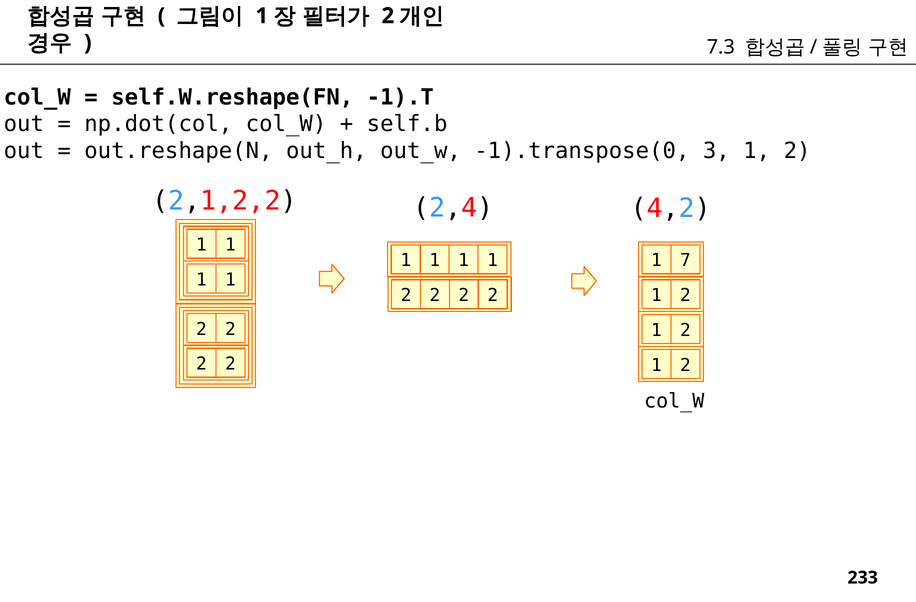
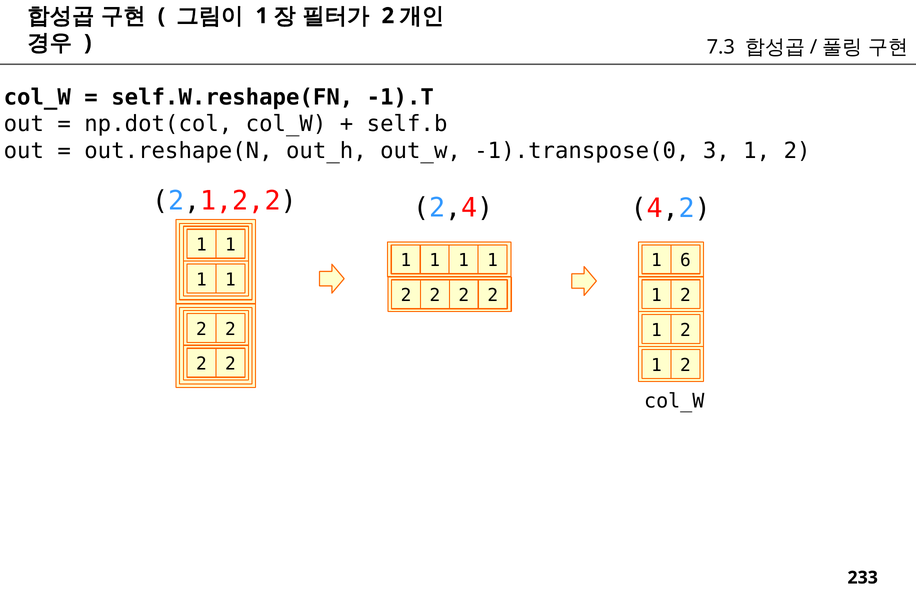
7: 7 -> 6 (685, 260)
